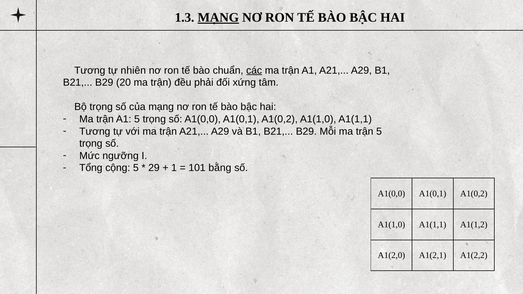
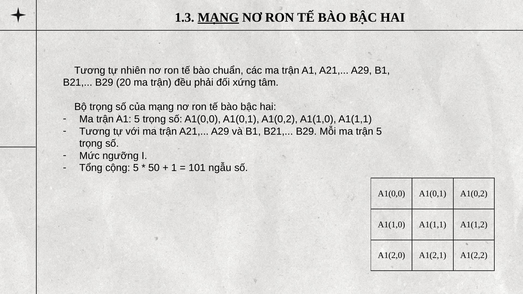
các underline: present -> none (254, 70)
29: 29 -> 50 (154, 168)
bằng: bằng -> ngẫu (220, 168)
